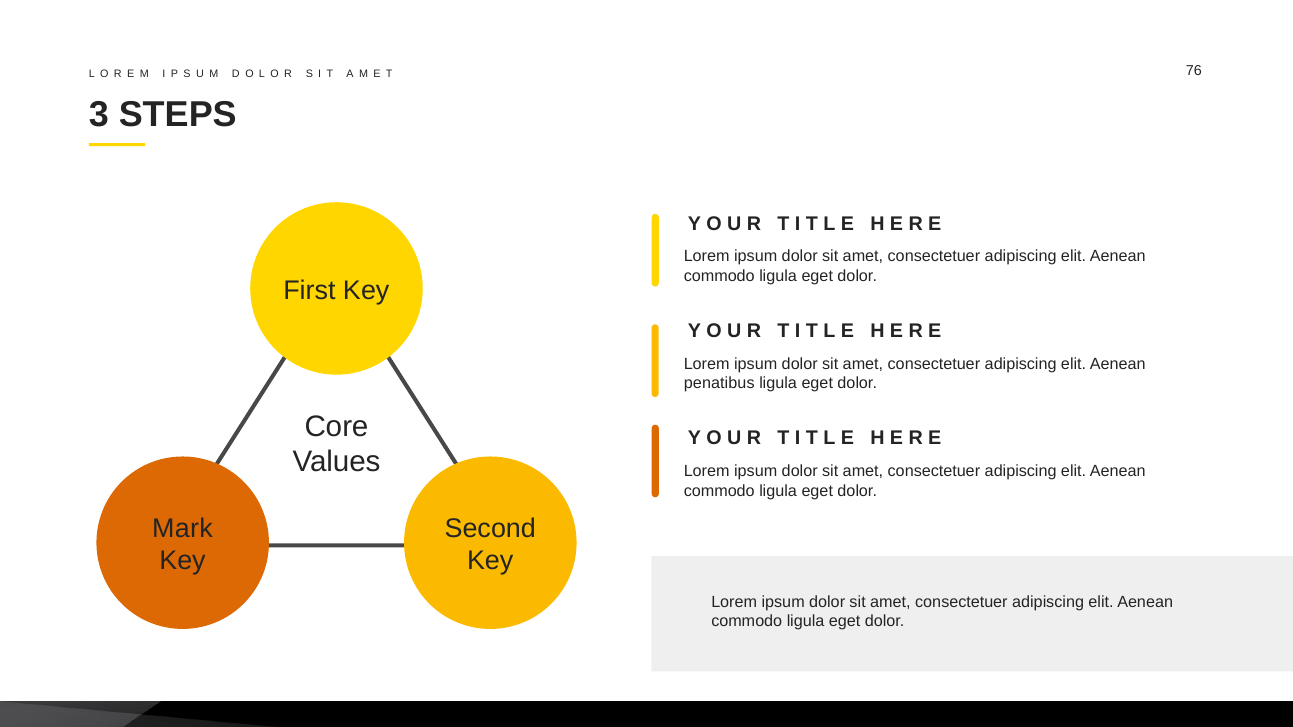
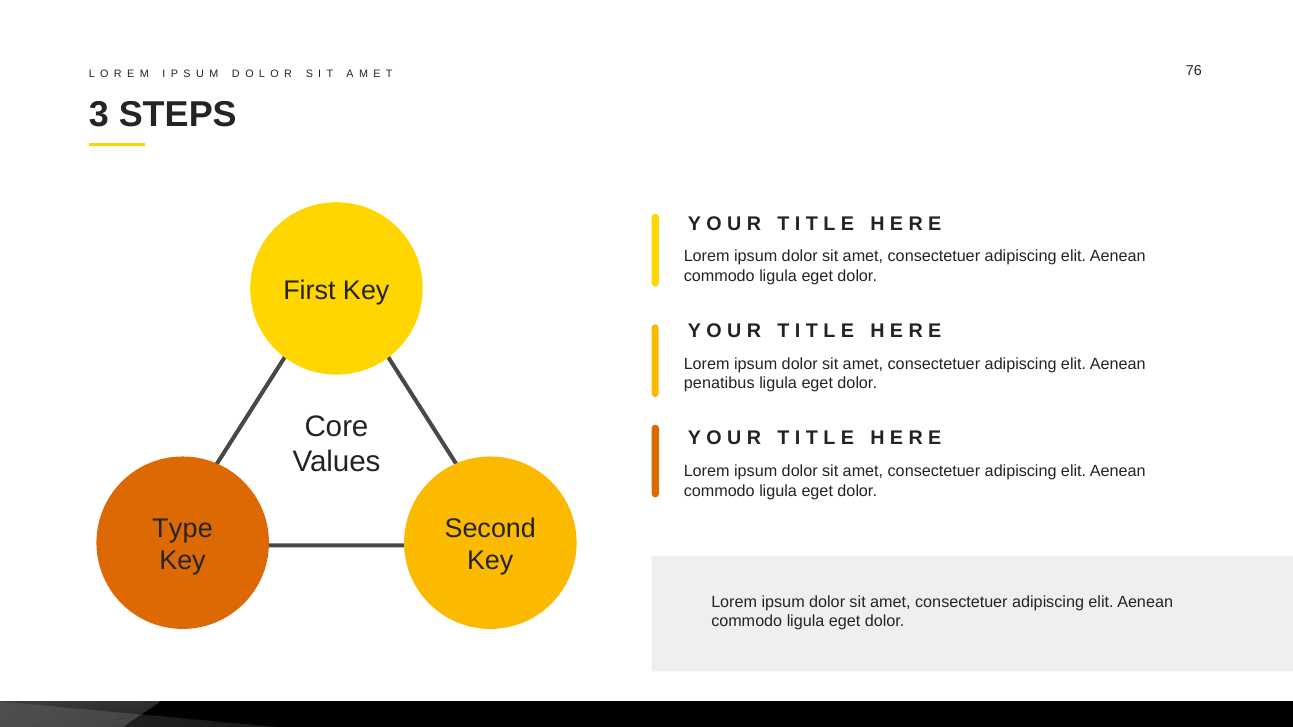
Mark: Mark -> Type (183, 529)
